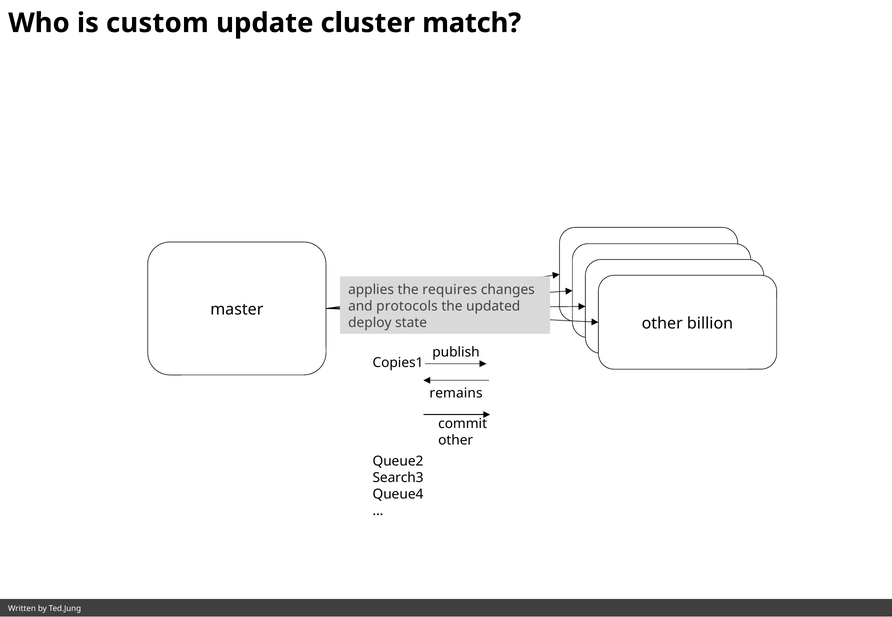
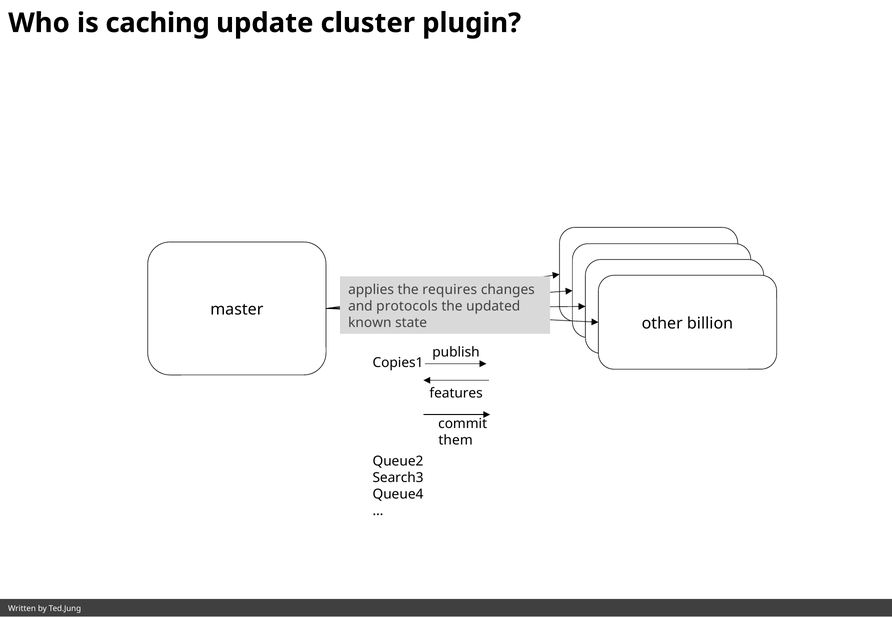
custom: custom -> caching (158, 23)
match: match -> plugin (472, 23)
deploy: deploy -> known (370, 323)
remains: remains -> features (456, 394)
other: other -> them (456, 441)
